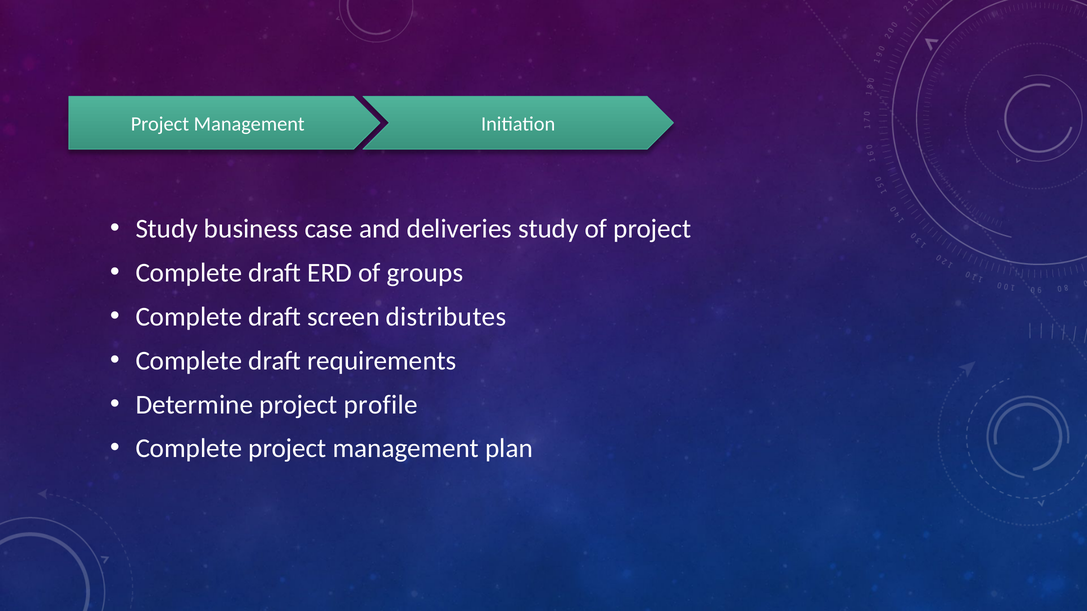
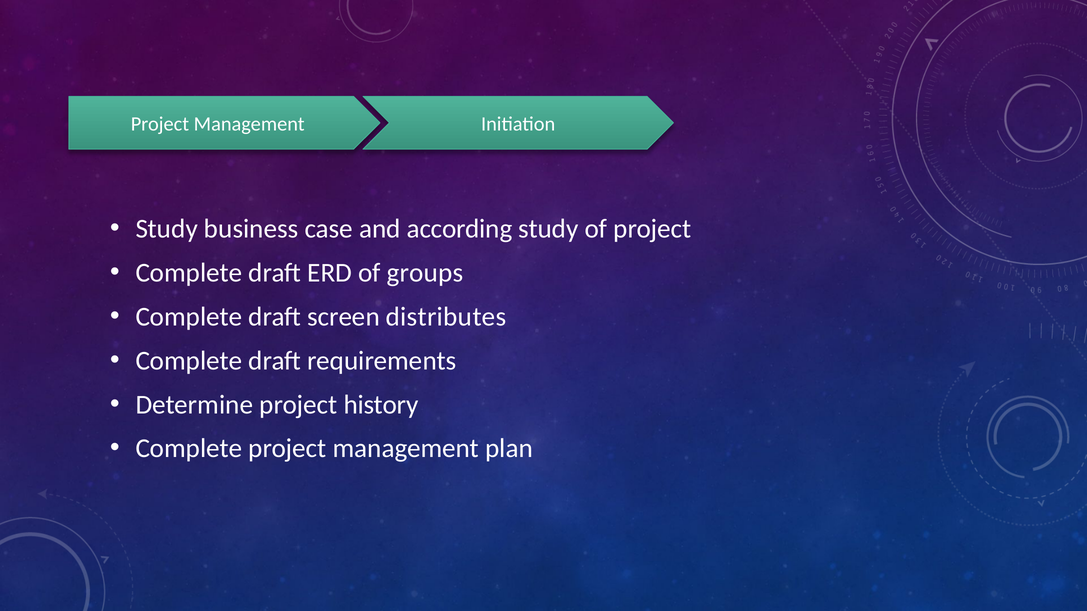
deliveries: deliveries -> according (460, 229)
profile: profile -> history (381, 405)
